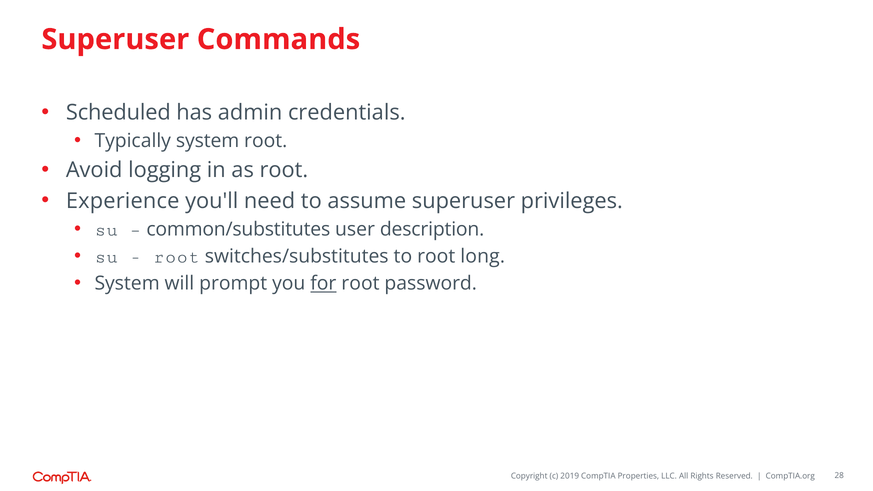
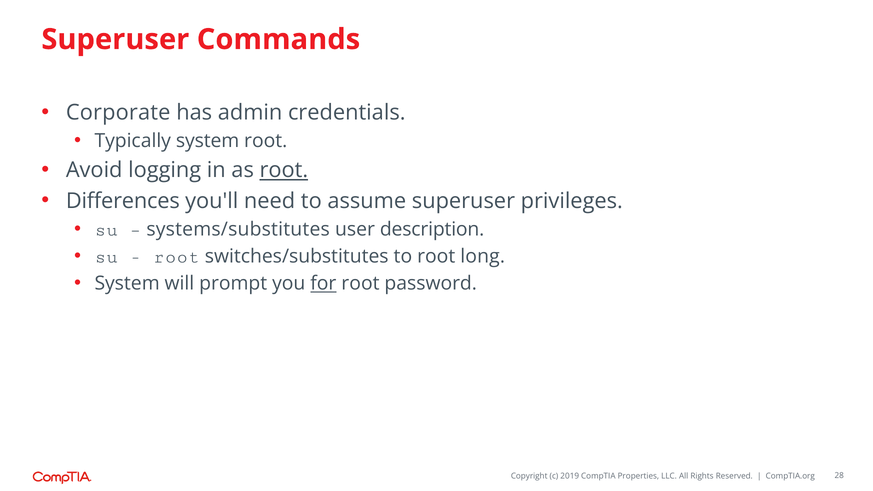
Scheduled: Scheduled -> Corporate (118, 113)
root underline: none -> present (284, 170)
Experience: Experience -> Differences (123, 201)
common/substitutes: common/substitutes -> systems/substitutes (238, 229)
